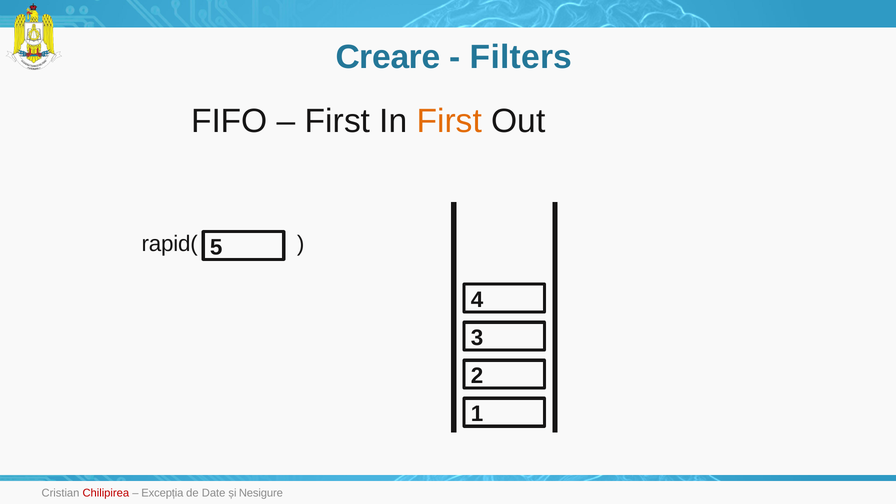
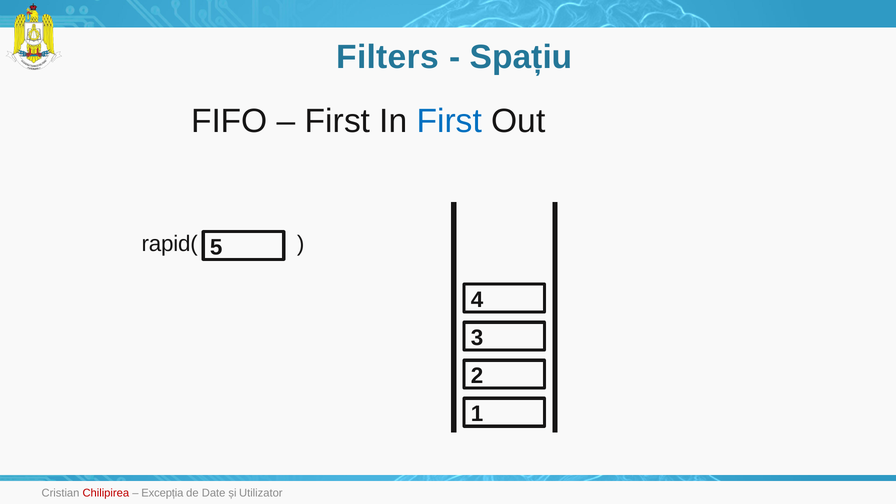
Creare: Creare -> Filters (388, 57)
Filters: Filters -> Spațiu (521, 57)
First colour: orange -> blue (449, 121)
Nesigure: Nesigure -> Utilizator (261, 493)
